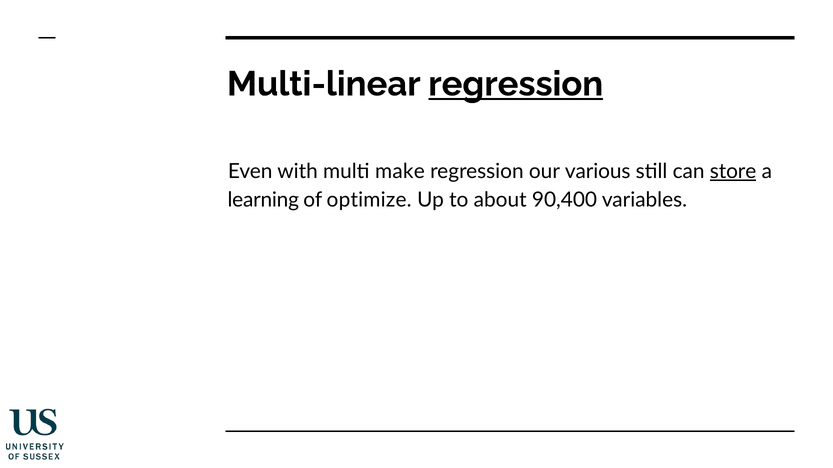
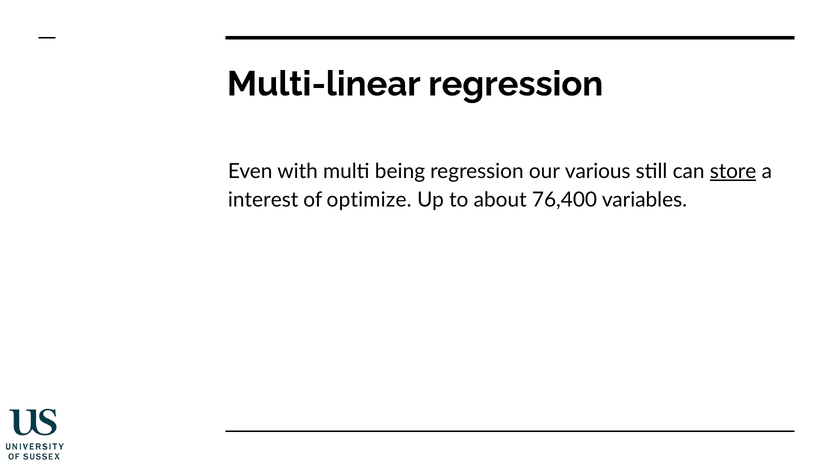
regression underline: present -> none (516, 84)
make: make -> being (400, 171)
learning: learning -> interest (263, 200)
90,400: 90,400 -> 76,400 (564, 200)
